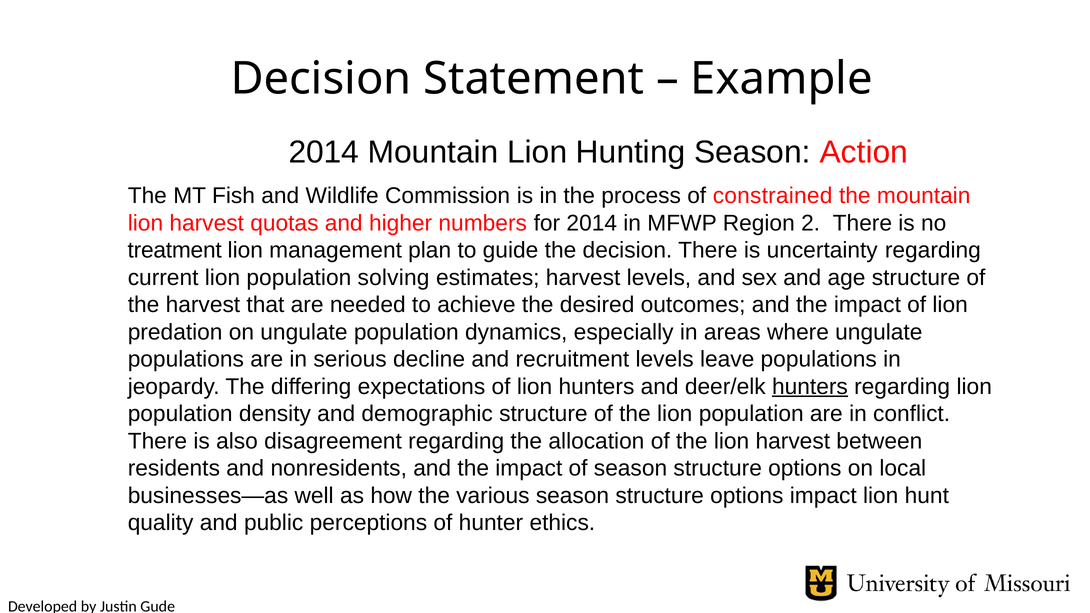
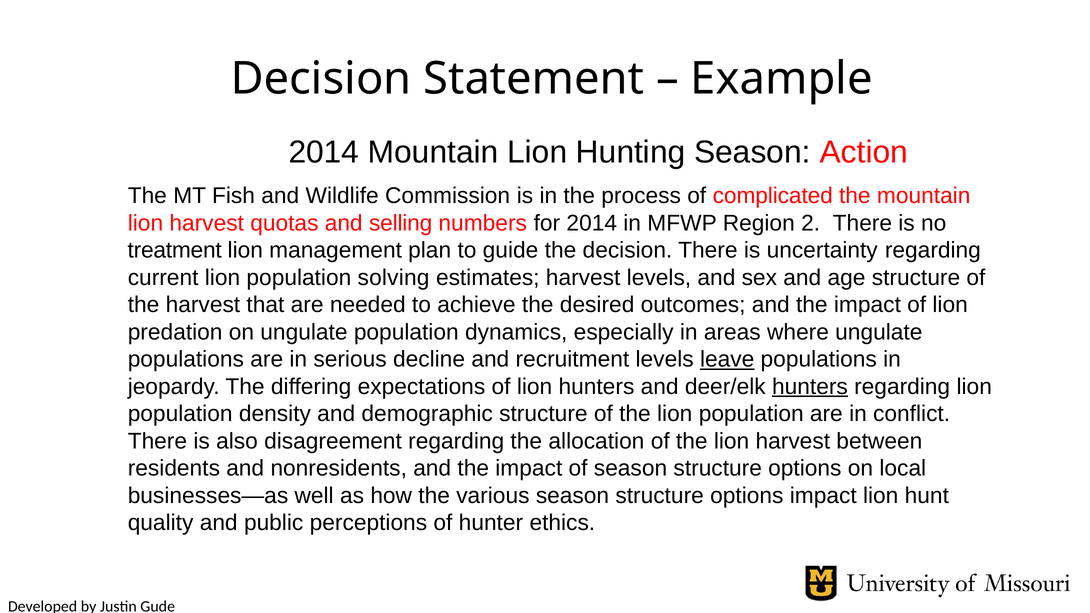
constrained: constrained -> complicated (773, 196)
higher: higher -> selling (401, 223)
leave underline: none -> present (727, 359)
